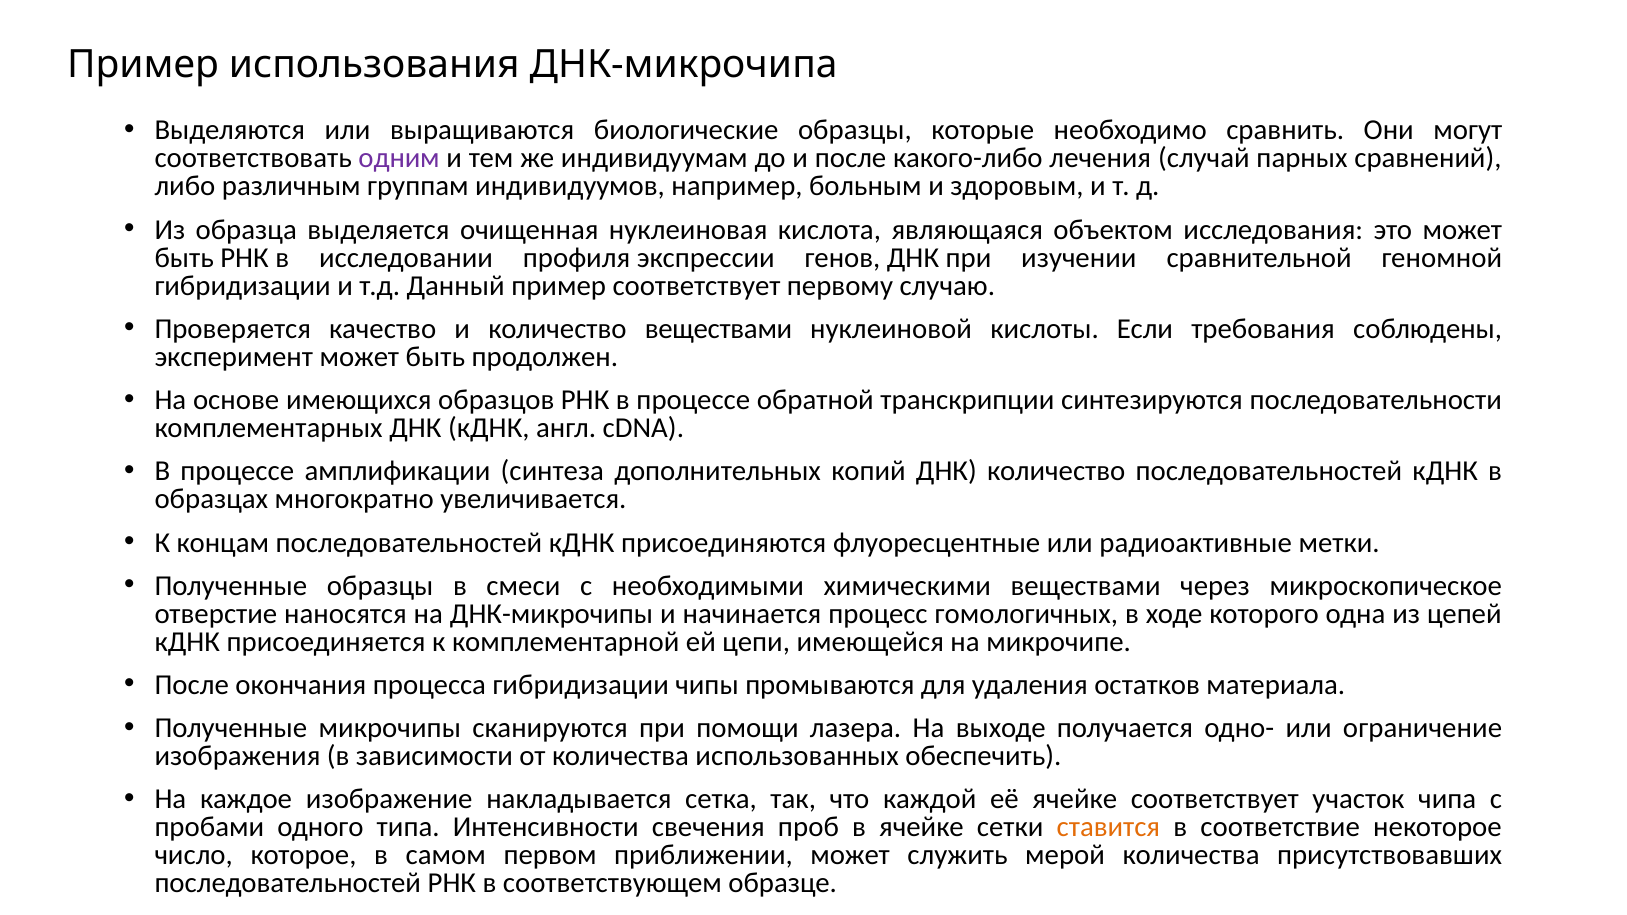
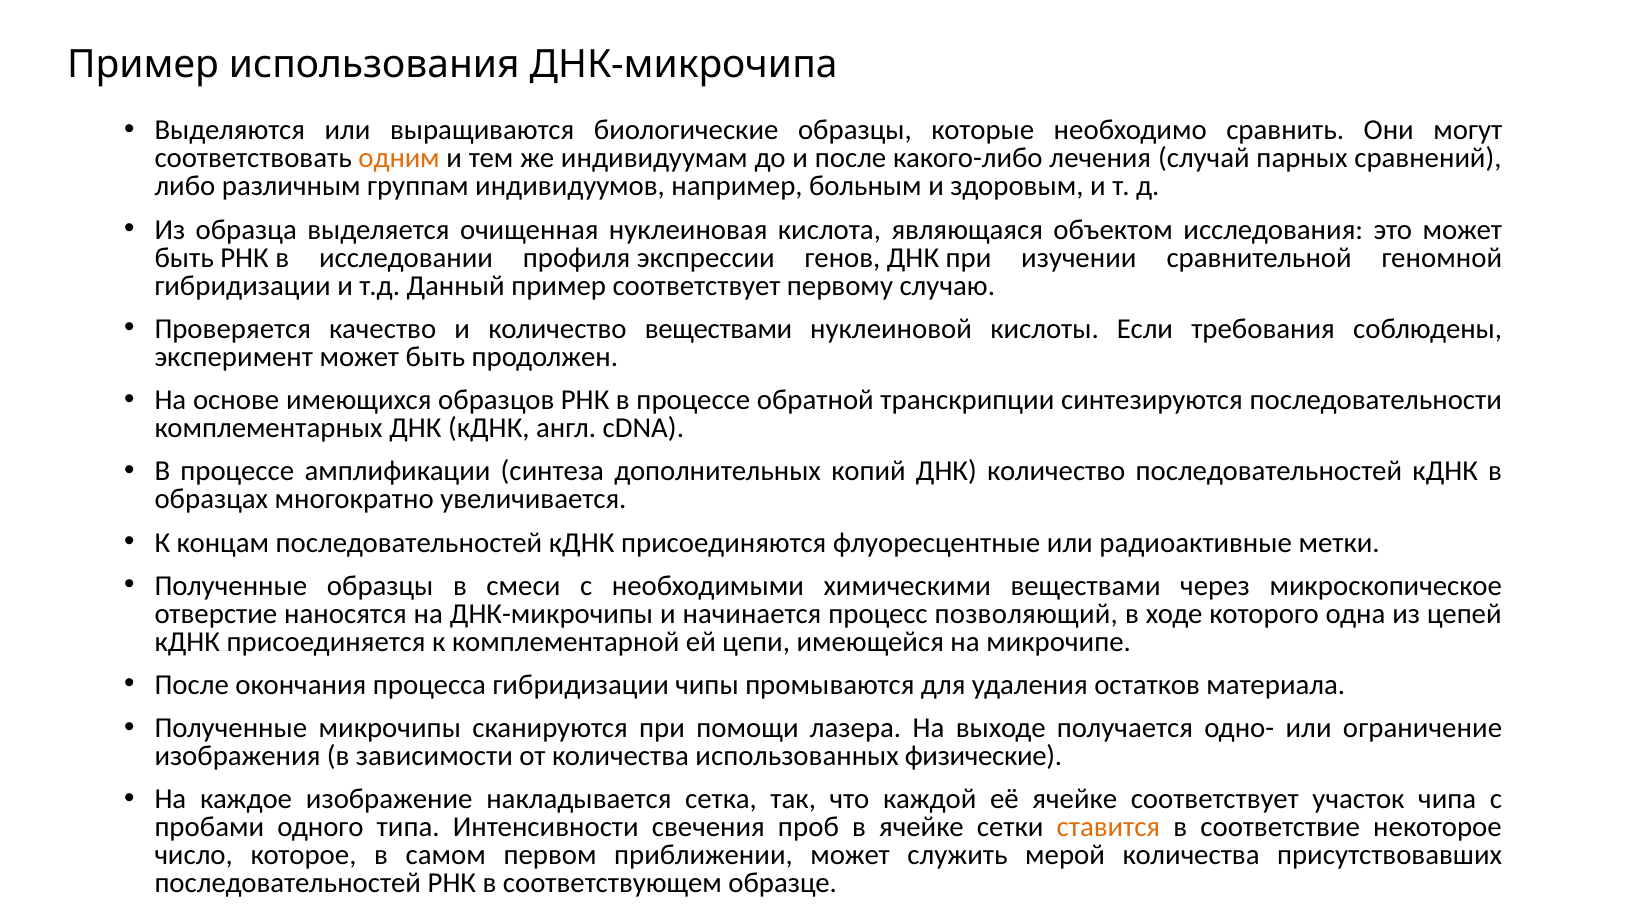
одним colour: purple -> orange (399, 158)
гомологичных: гомологичных -> позволяющий (1026, 614)
обеспечить: обеспечить -> физические (983, 756)
